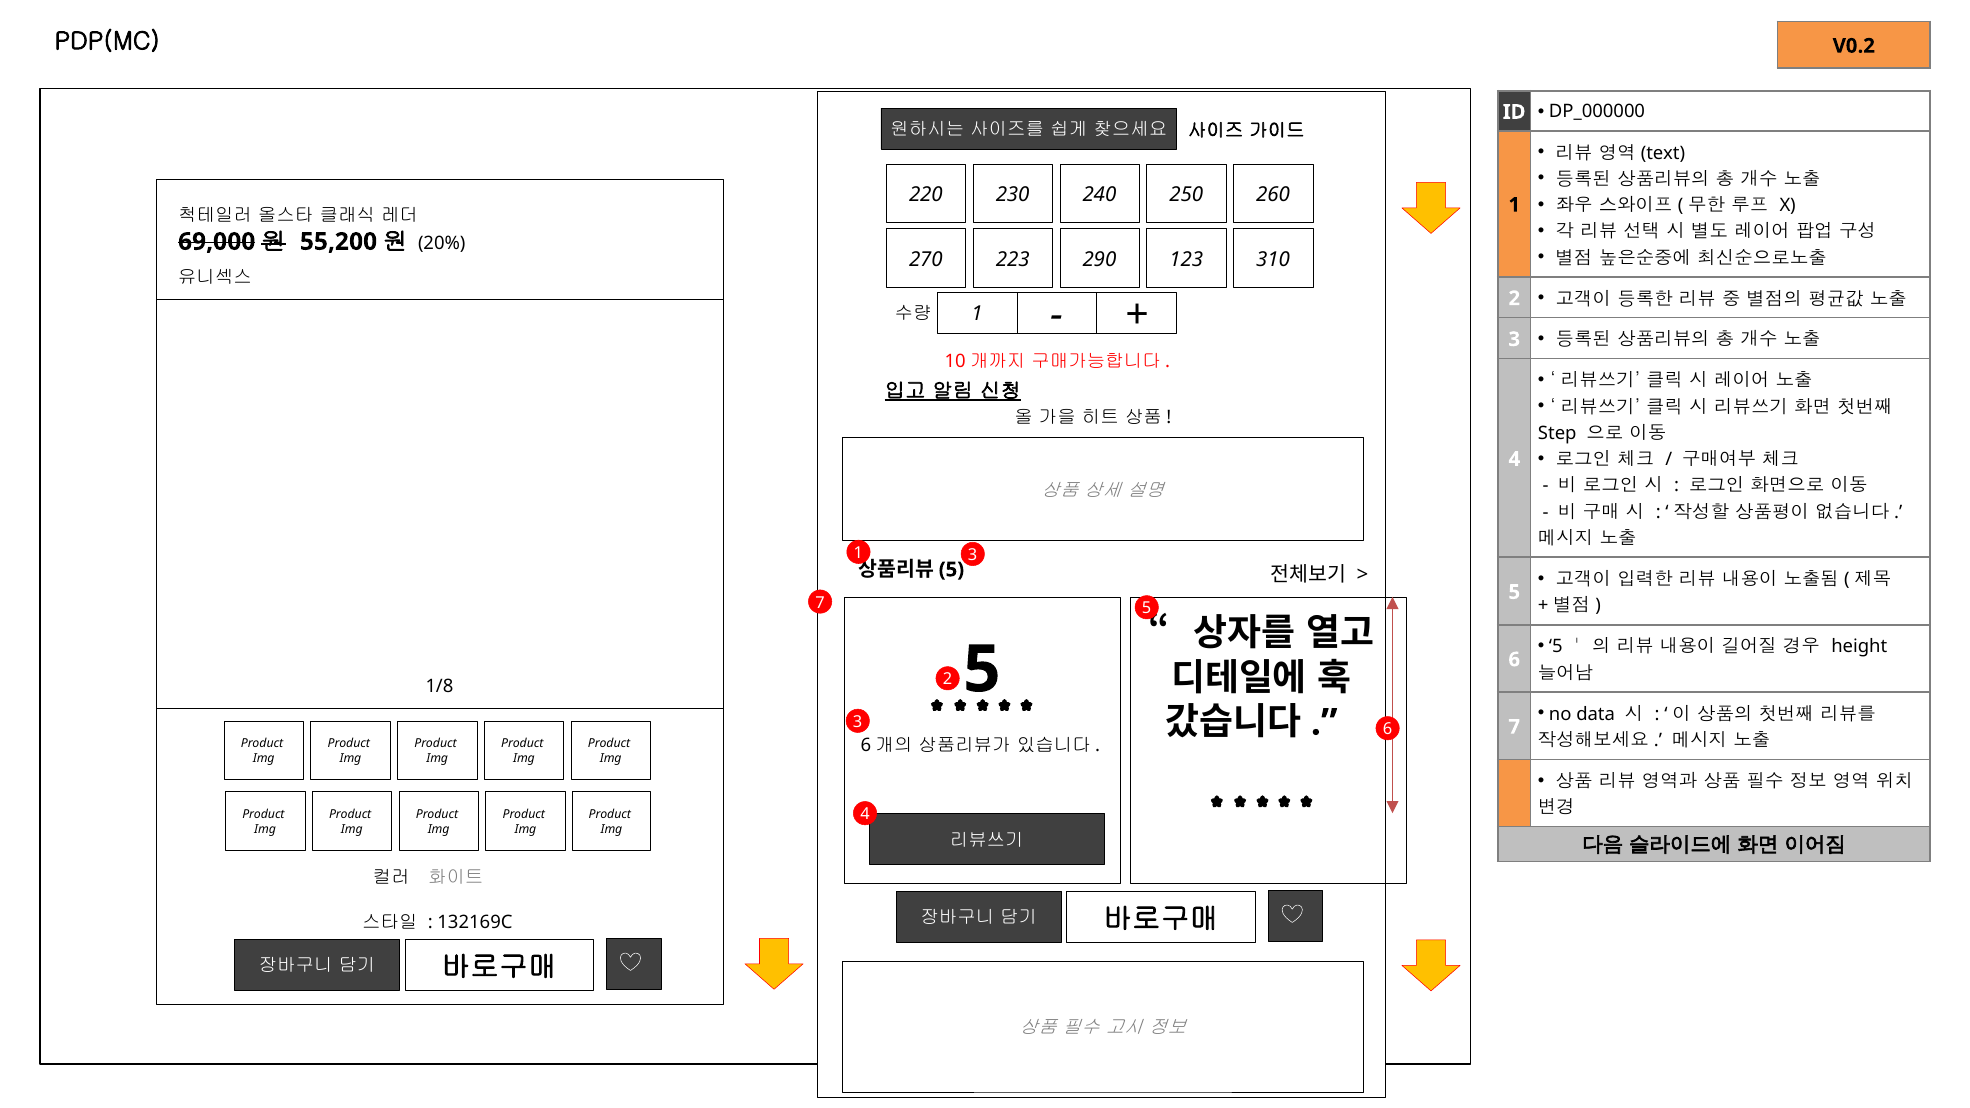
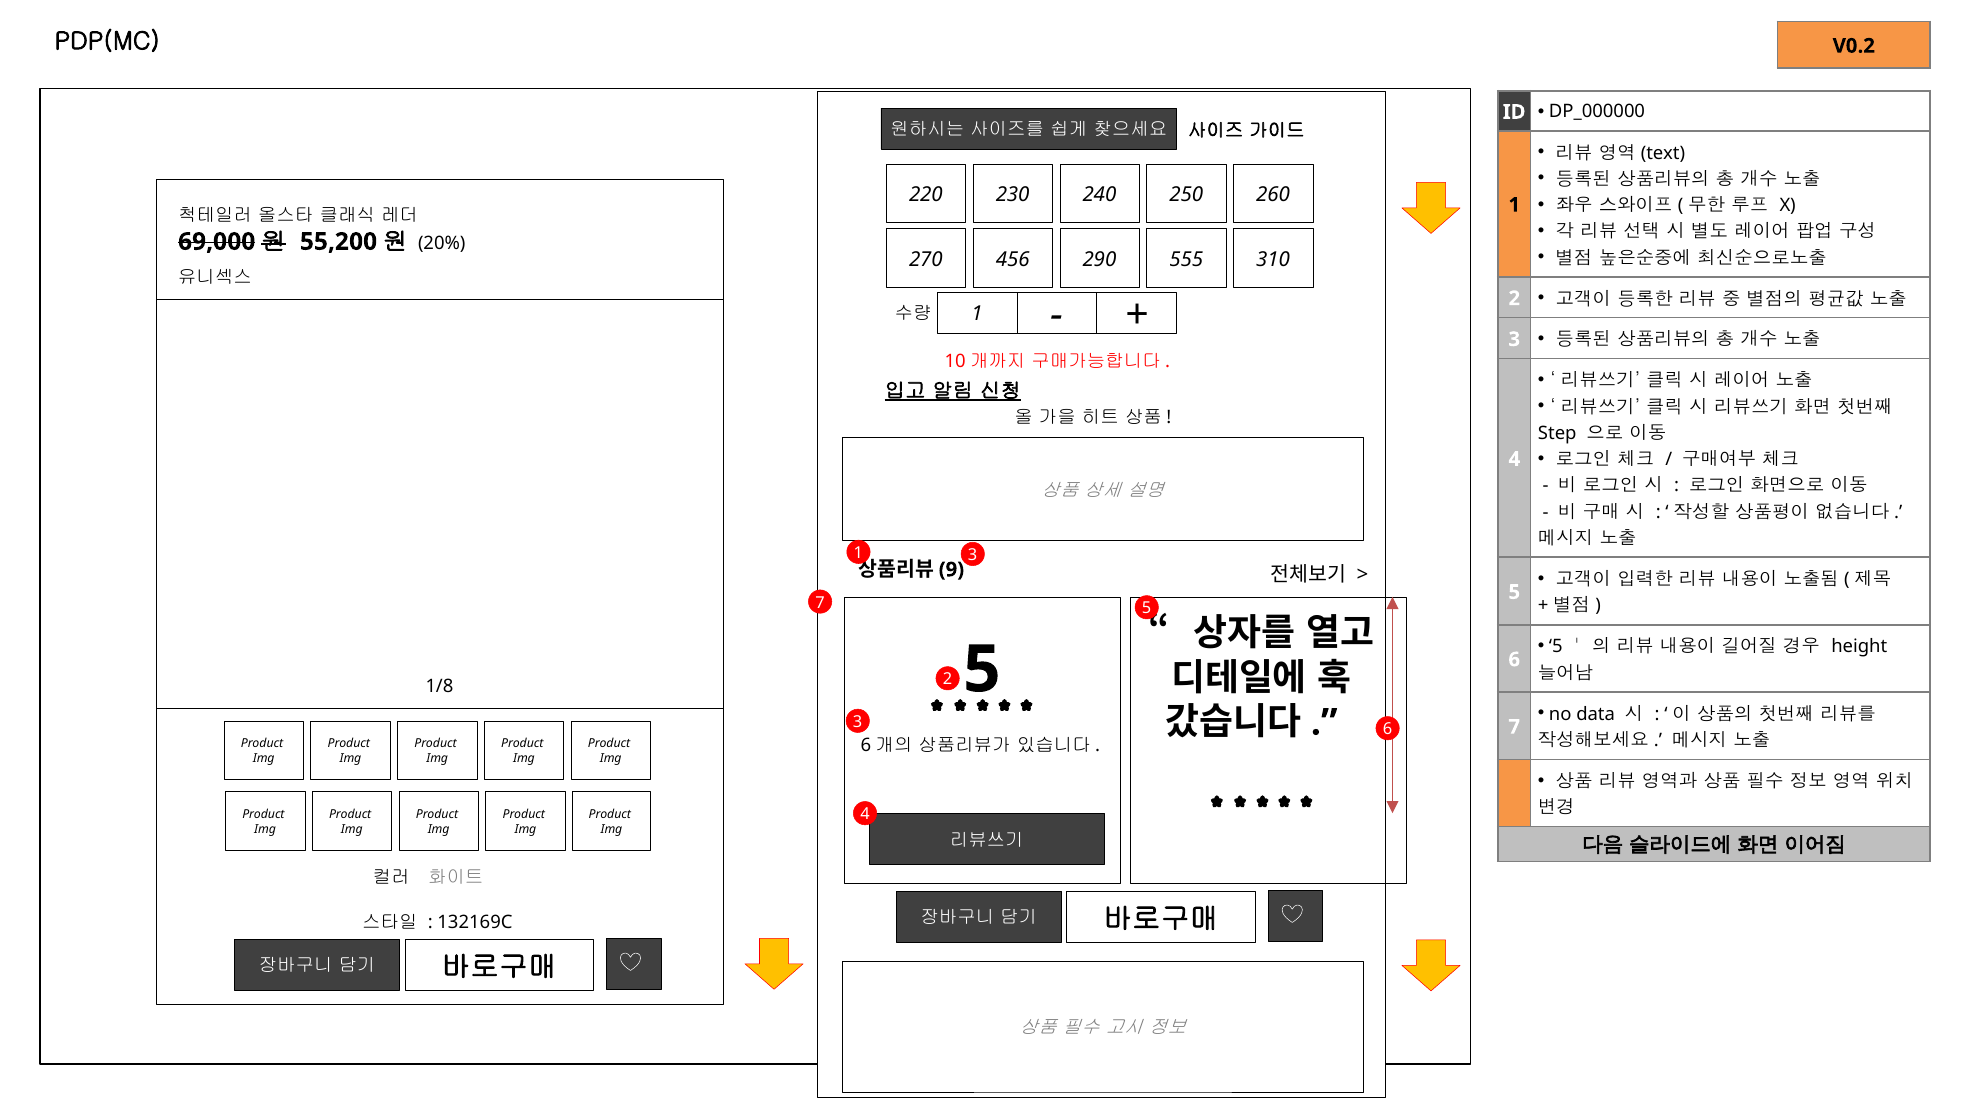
223: 223 -> 456 (1013, 259)
123: 123 -> 555 (1186, 259)
5: 5 -> 9 (951, 570)
